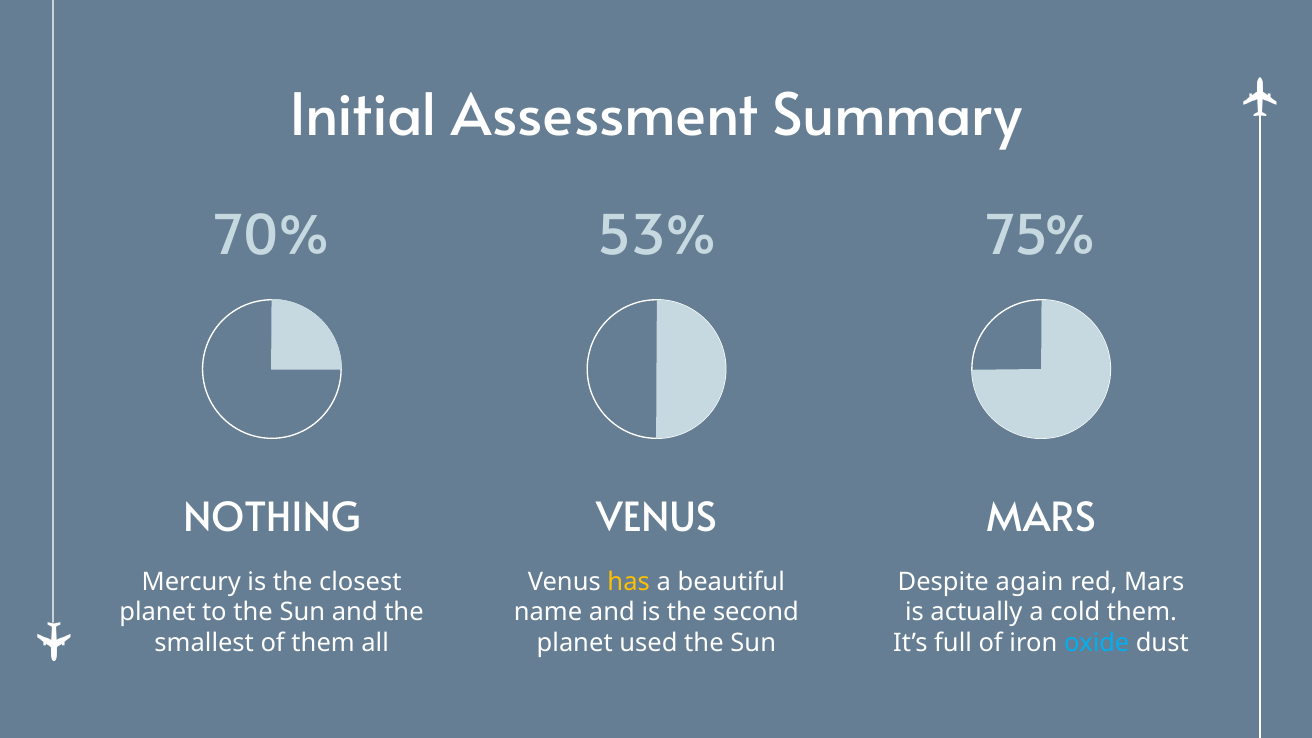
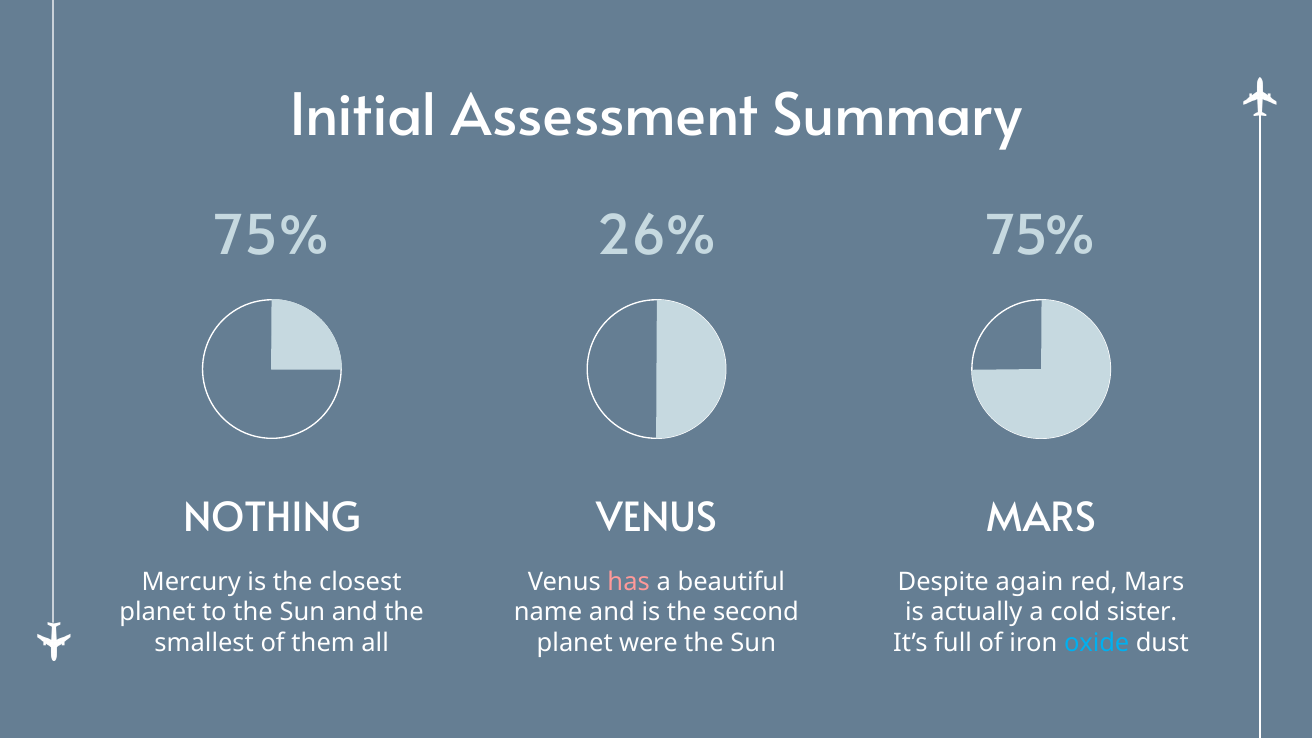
70%: 70% -> 75% (272, 236)
53%: 53% -> 26% (657, 236)
has colour: yellow -> pink (629, 582)
cold them: them -> sister (1142, 612)
used: used -> were (649, 643)
